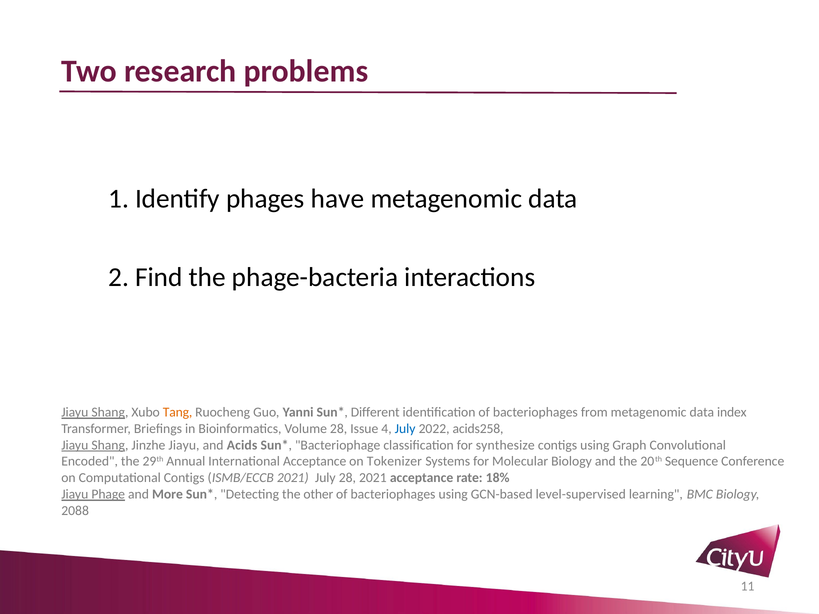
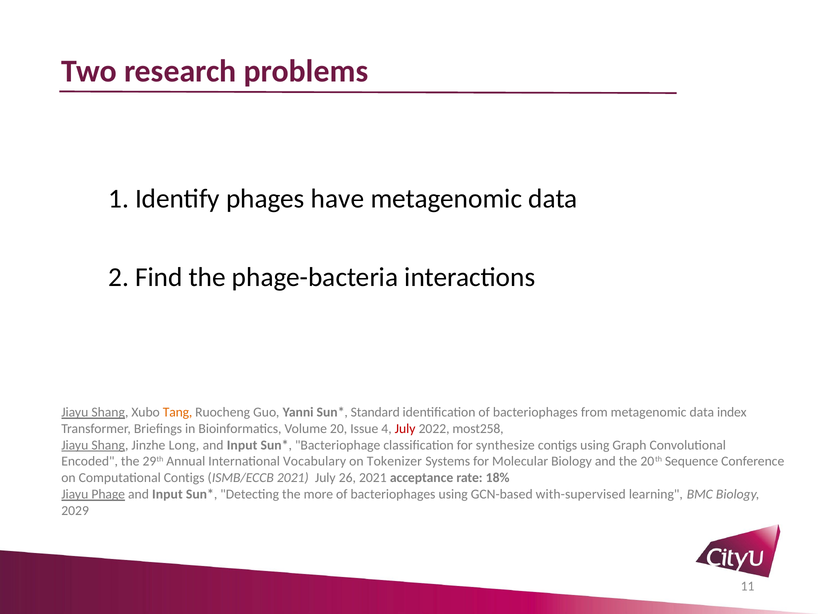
Different: Different -> Standard (375, 413)
Volume 28: 28 -> 20 (339, 429)
July colour: blue -> red (405, 429)
acids258: acids258 -> most258 (478, 429)
Jinzhe Jiayu: Jiayu -> Long (184, 445)
Acids: Acids -> Input (242, 445)
International Acceptance: Acceptance -> Vocabulary (315, 462)
July 28: 28 -> 26 (347, 478)
More: More -> Input (167, 494)
other: other -> more (318, 494)
level-supervised: level-supervised -> with-supervised (581, 494)
2088: 2088 -> 2029 (75, 511)
